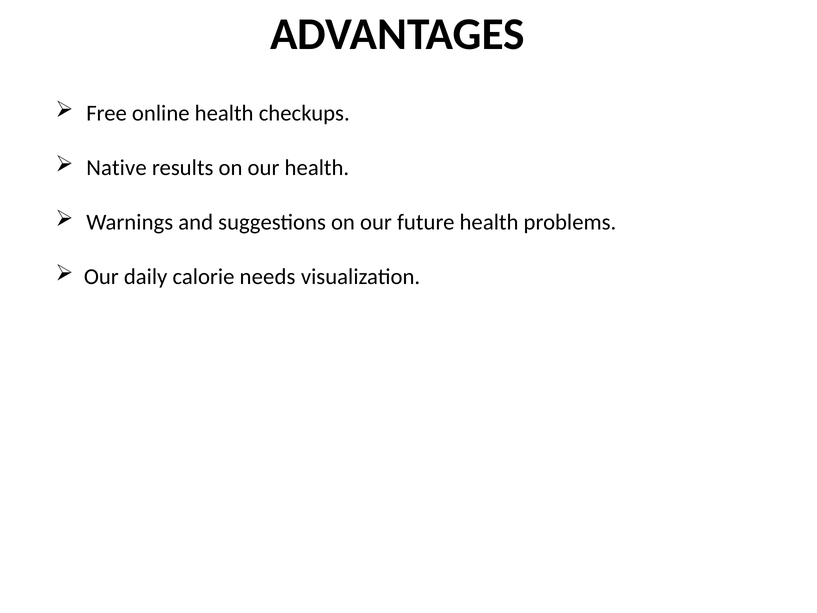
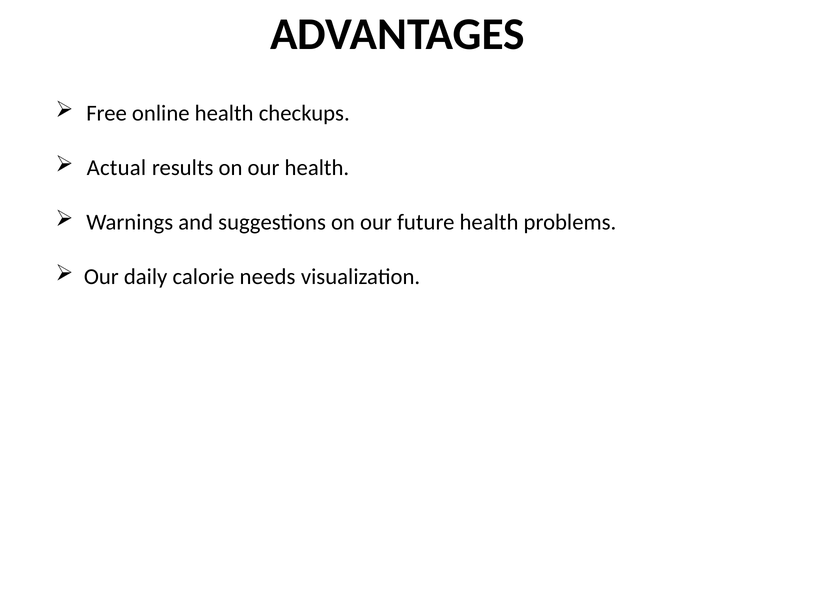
Native: Native -> Actual (116, 168)
